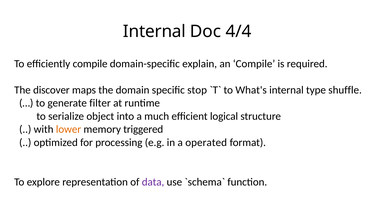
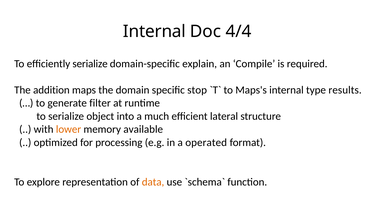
efficiently compile: compile -> serialize (90, 64)
discover: discover -> addition (51, 90)
What's: What's -> Maps's (251, 90)
shuffle: shuffle -> results (345, 90)
logical: logical -> lateral (224, 116)
triggered: triggered -> available (143, 129)
data colour: purple -> orange (153, 182)
